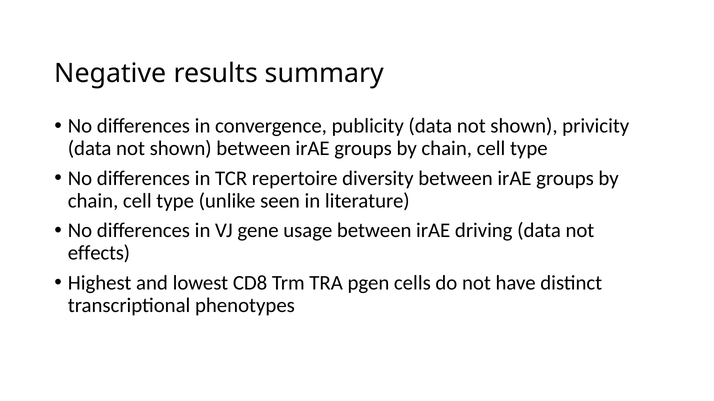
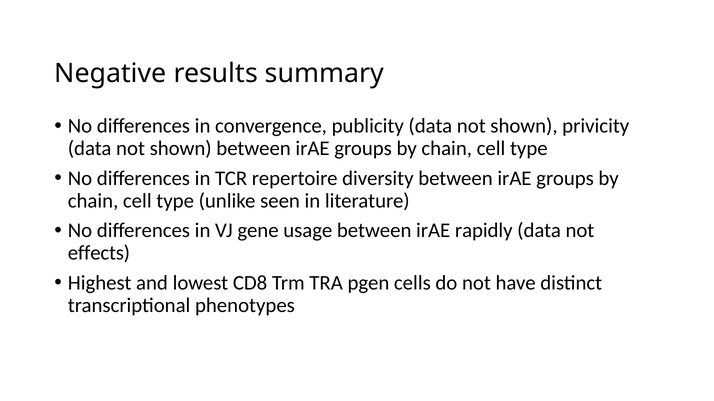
driving: driving -> rapidly (484, 231)
